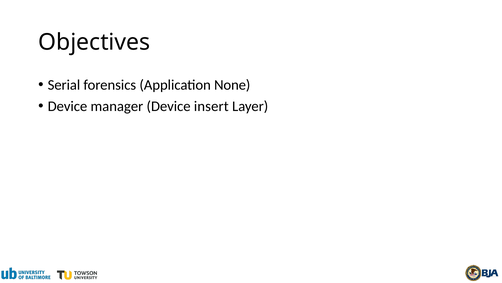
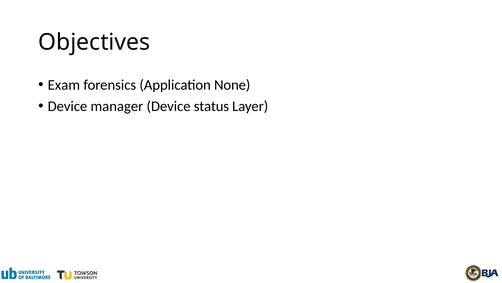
Serial: Serial -> Exam (64, 85)
insert: insert -> status (211, 106)
